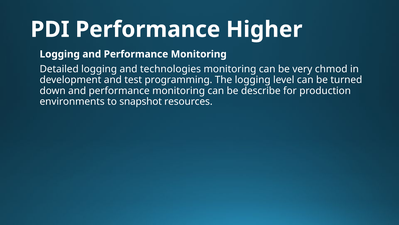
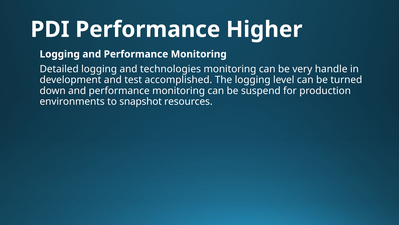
chmod: chmod -> handle (331, 69)
programming: programming -> accomplished (178, 80)
describe: describe -> suspend (261, 90)
